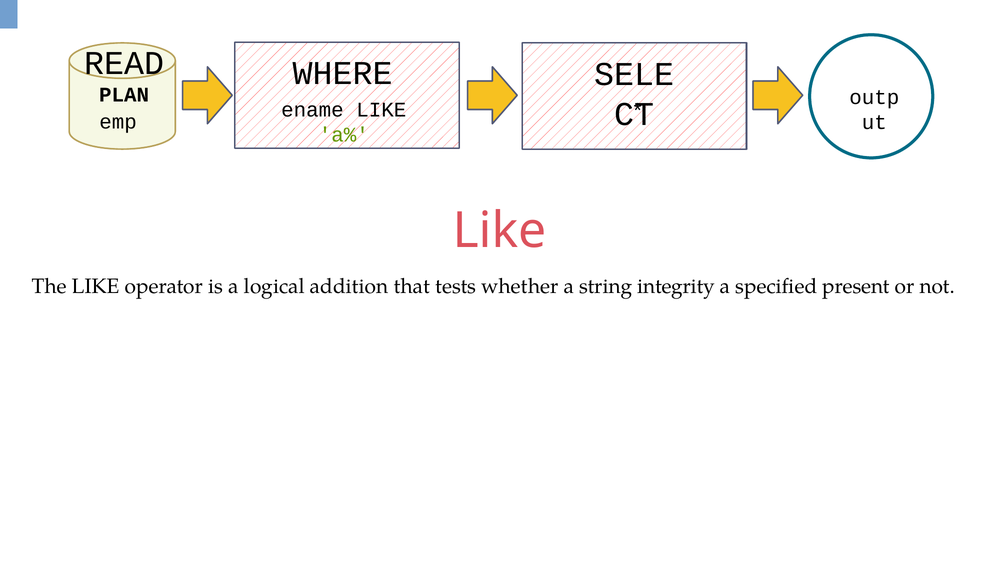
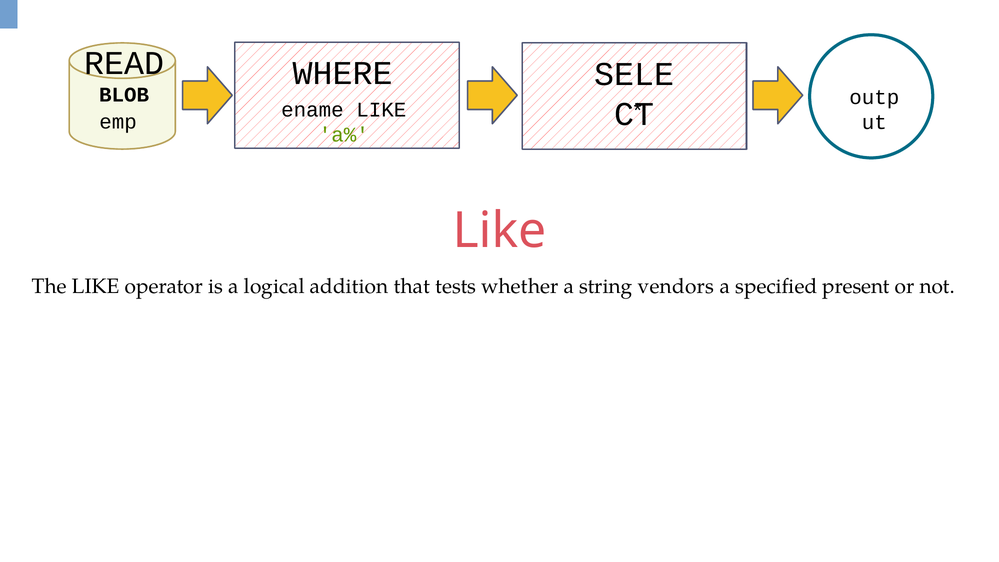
PLAN: PLAN -> BLOB (124, 95)
integrity: integrity -> vendors (676, 286)
